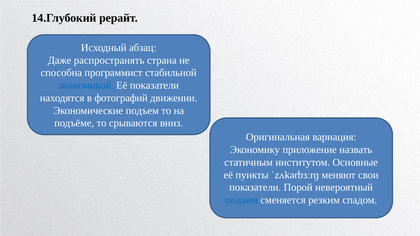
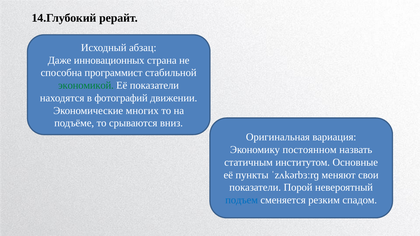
распространять: распространять -> инновационных (109, 60)
экономикой colour: blue -> green (86, 86)
Экономические подъем: подъем -> многих (142, 111)
приложение: приложение -> постоянном (310, 150)
